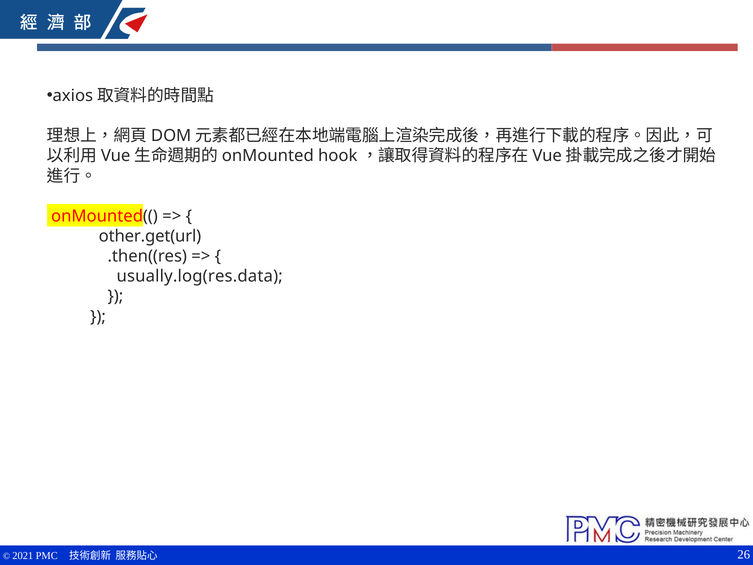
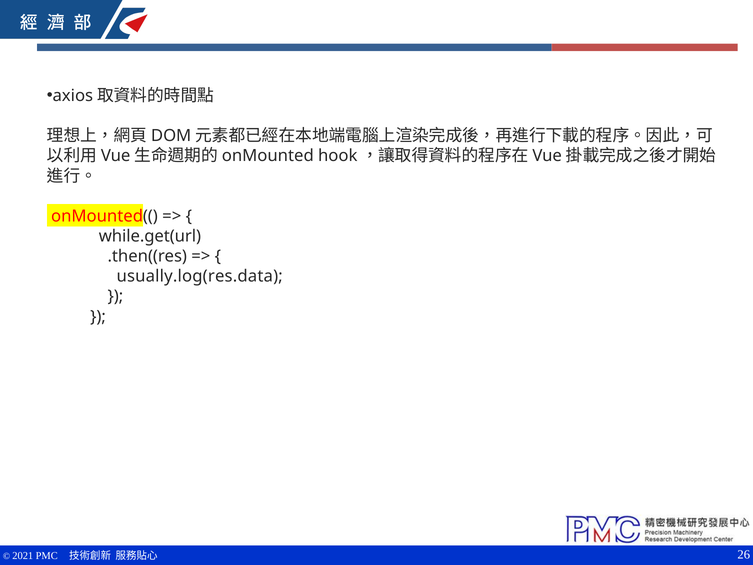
other.get(url: other.get(url -> while.get(url (150, 236)
